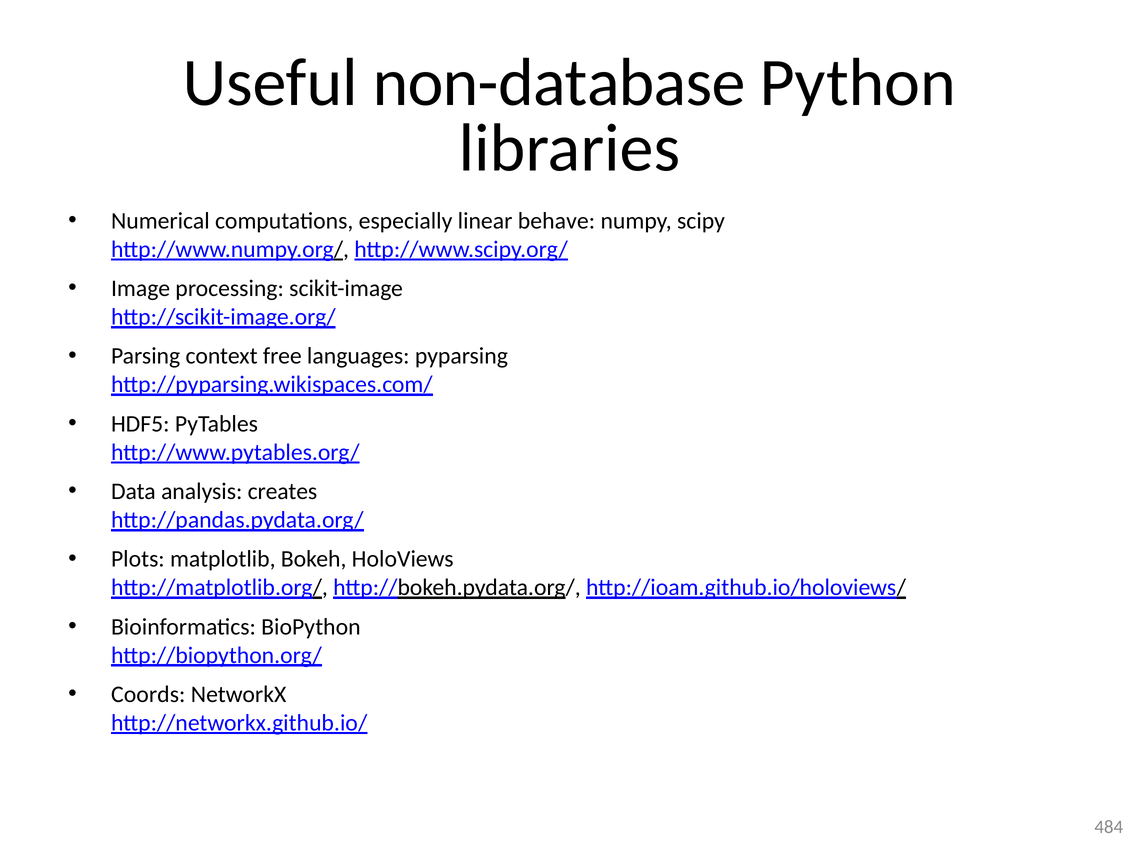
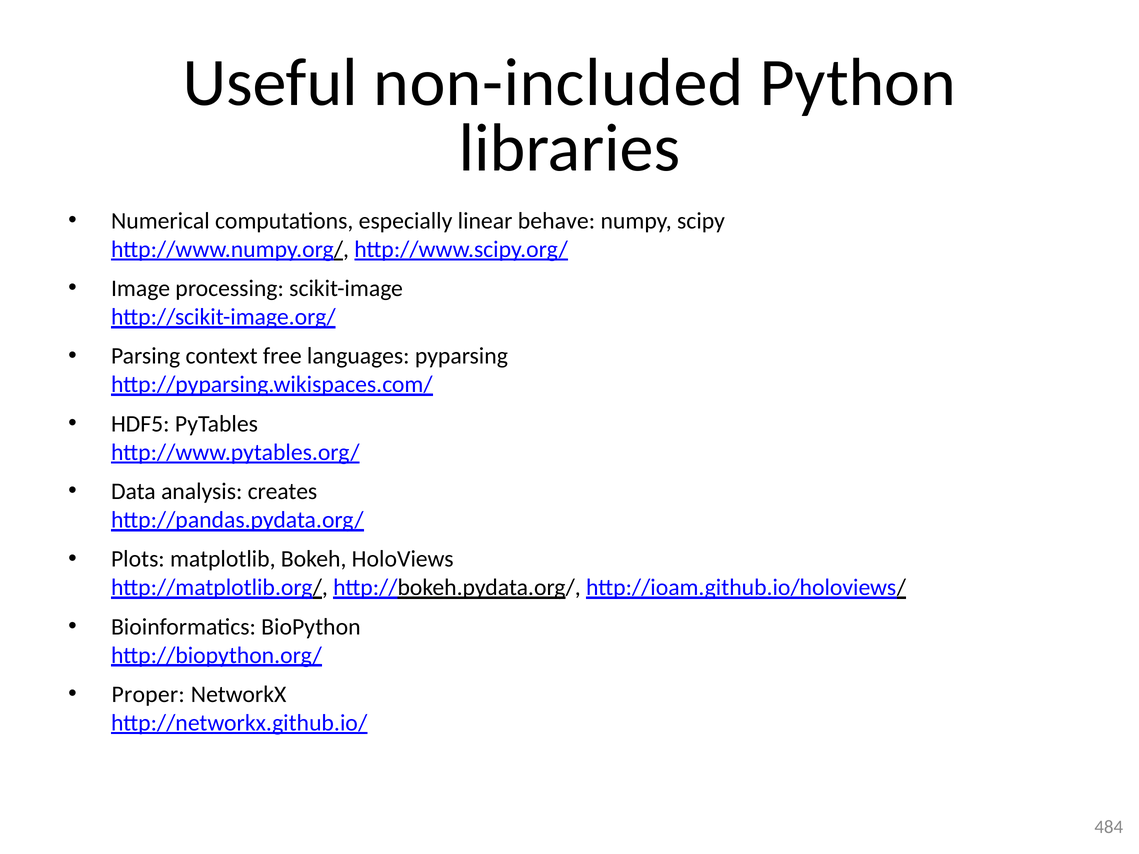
non-database: non-database -> non-included (559, 83)
Coords: Coords -> Proper (148, 695)
